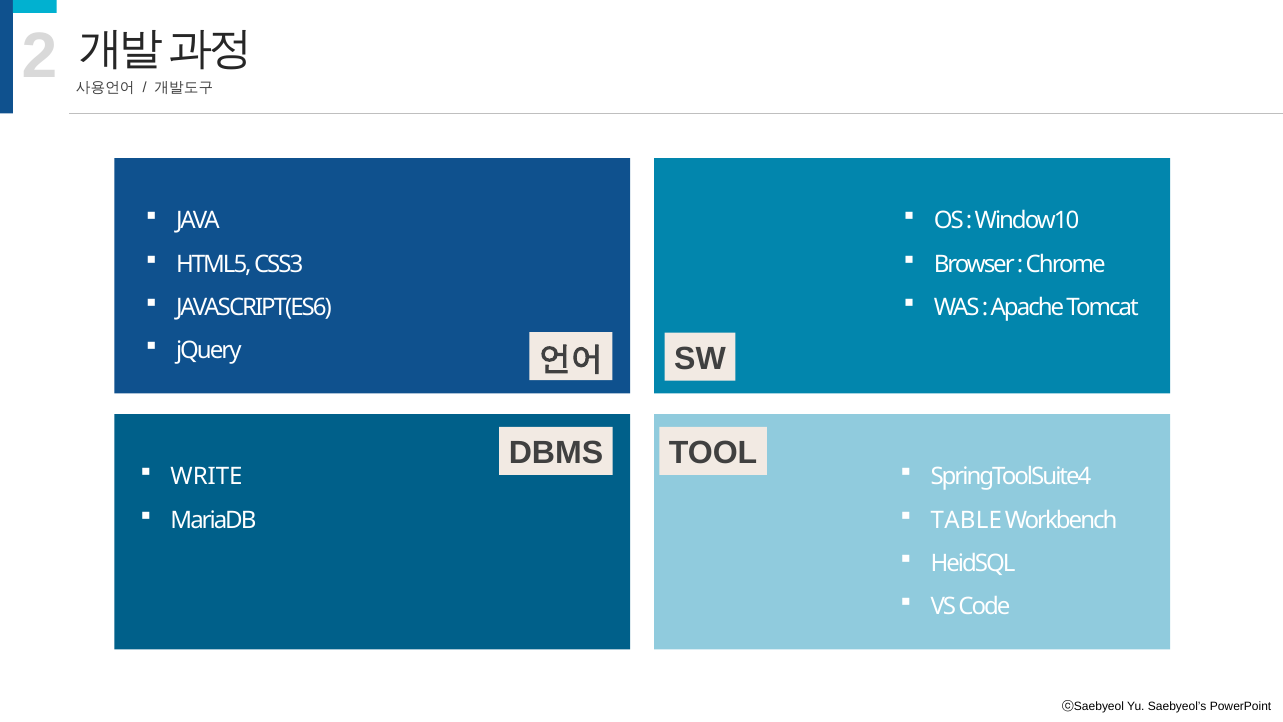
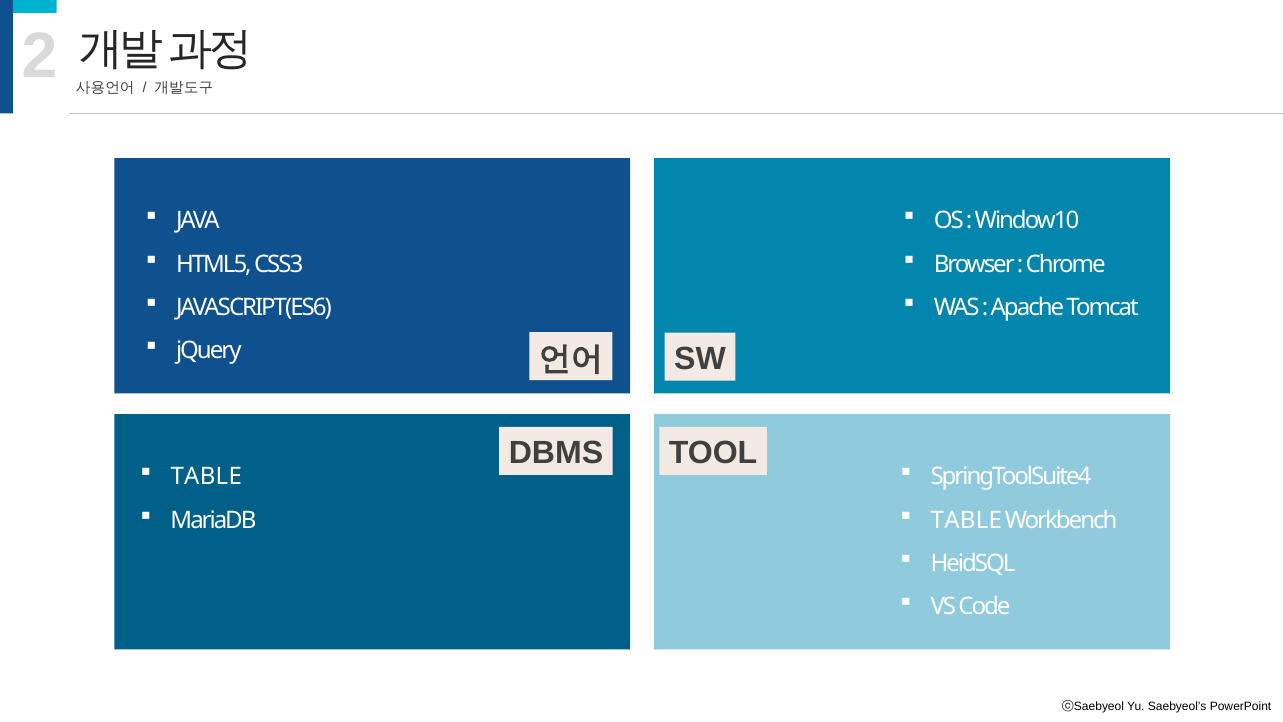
WRITE: WRITE -> TABLE (206, 477)
